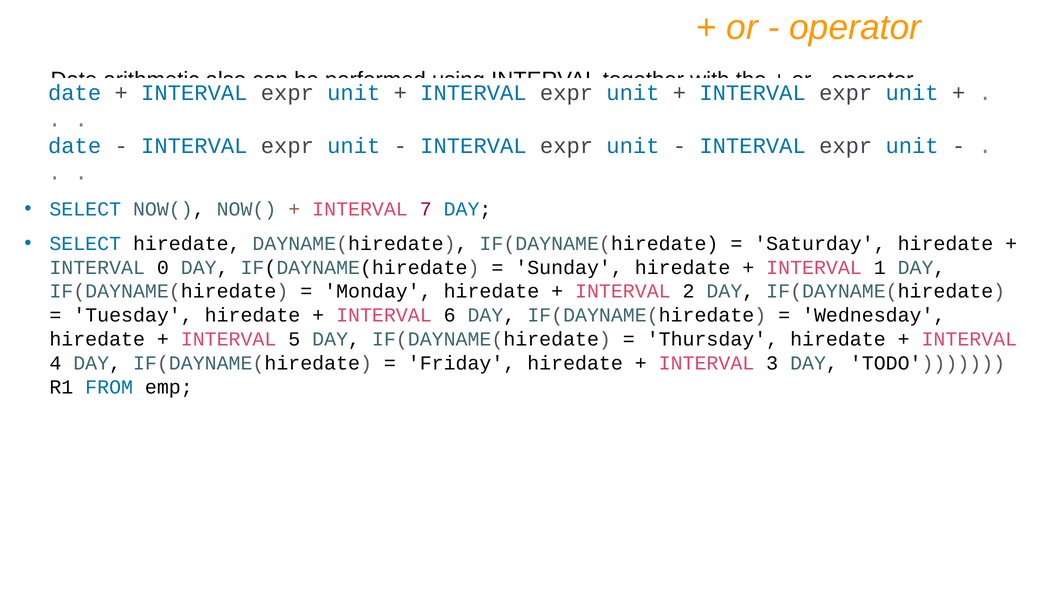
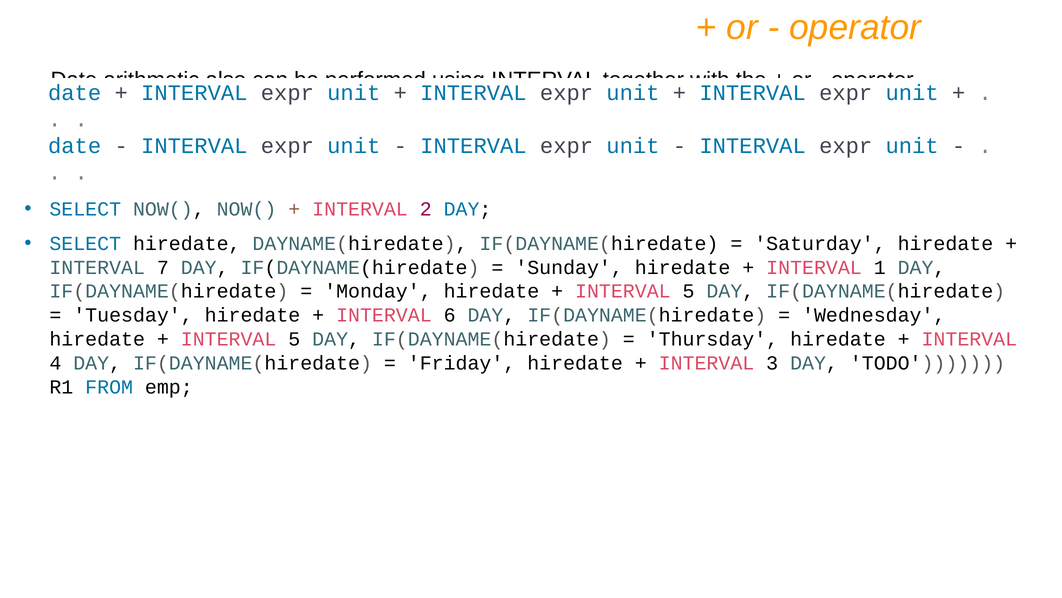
7: 7 -> 2 (426, 209)
0: 0 -> 7 (163, 267)
2: 2 -> 5 (689, 291)
